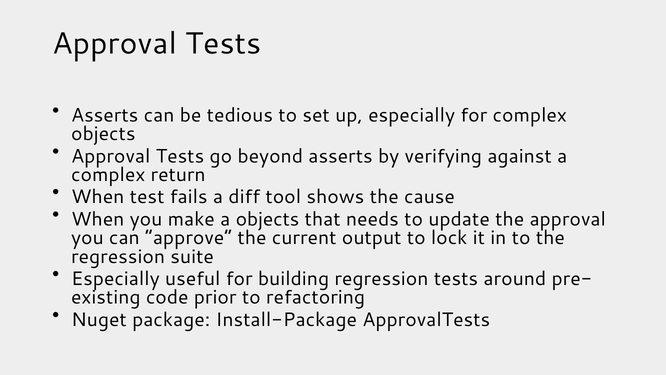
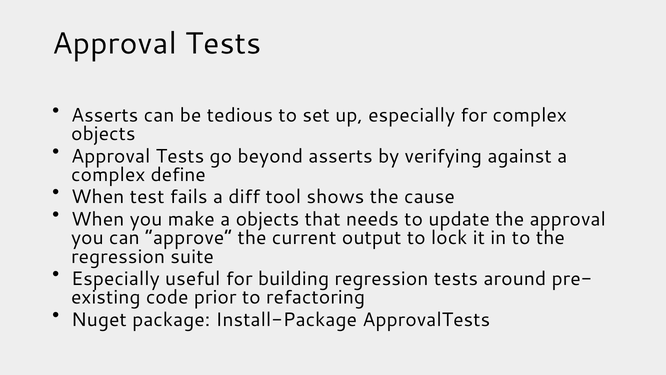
return: return -> define (178, 175)
